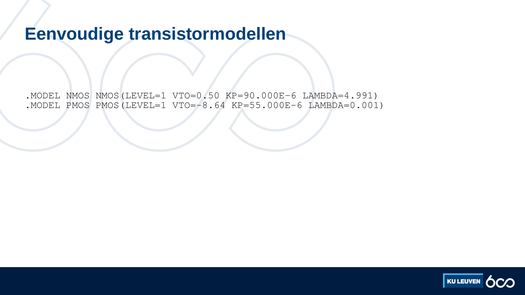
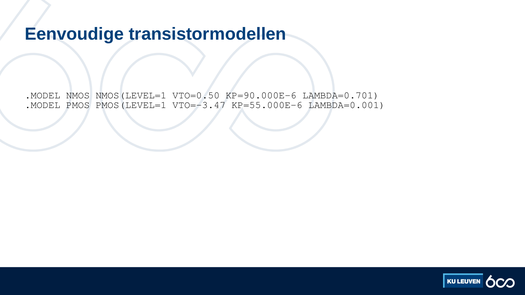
LAMBDA=4.991: LAMBDA=4.991 -> LAMBDA=0.701 (341, 95)
VTO=-8.64: VTO=-8.64 -> VTO=-3.47 (199, 105)
